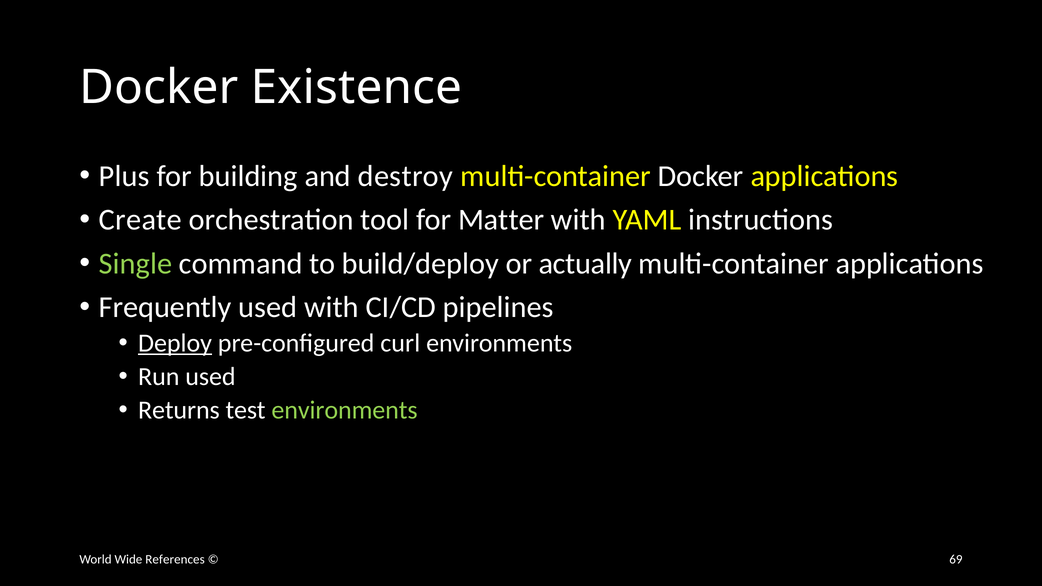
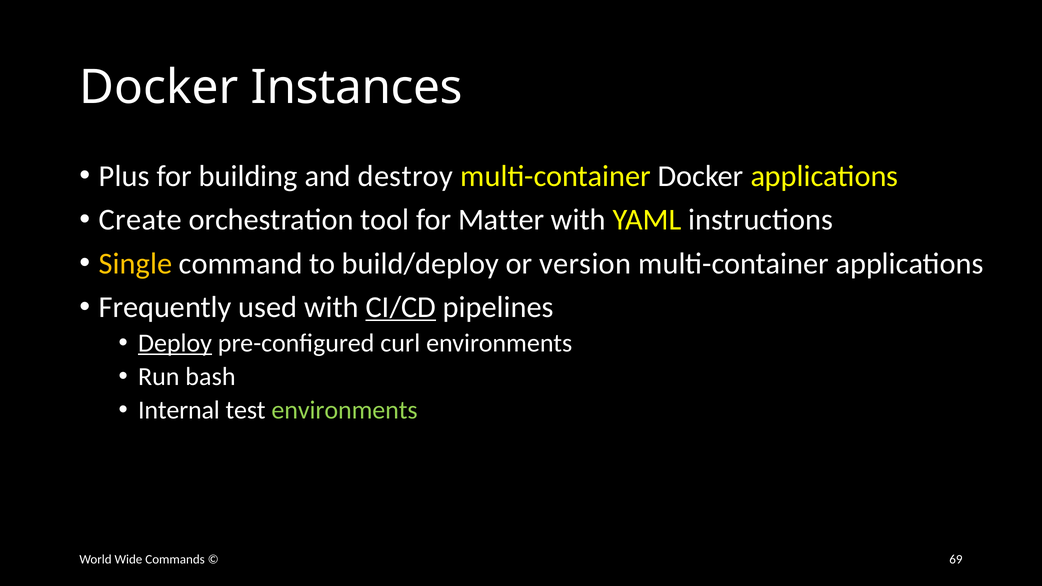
Existence: Existence -> Instances (357, 88)
Single colour: light green -> yellow (136, 264)
actually: actually -> version (585, 264)
CI/CD underline: none -> present (401, 307)
Run used: used -> bash (210, 377)
Returns: Returns -> Internal (179, 410)
References: References -> Commands (175, 560)
